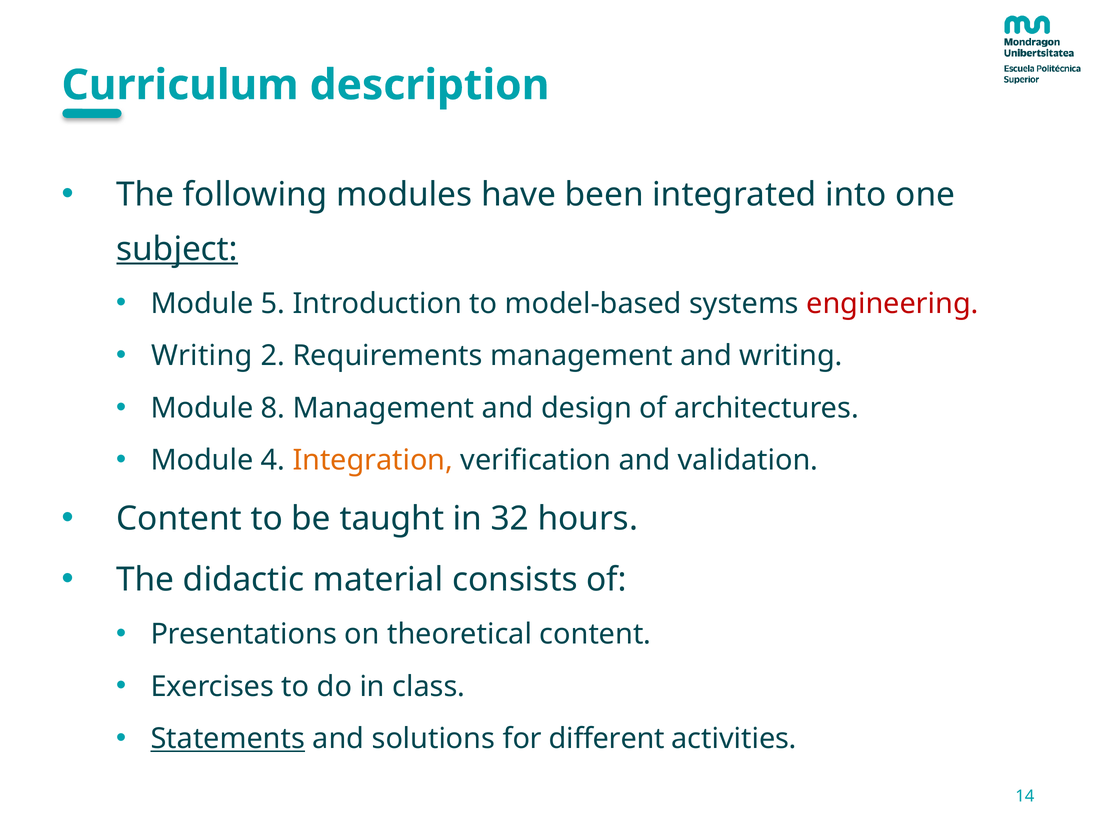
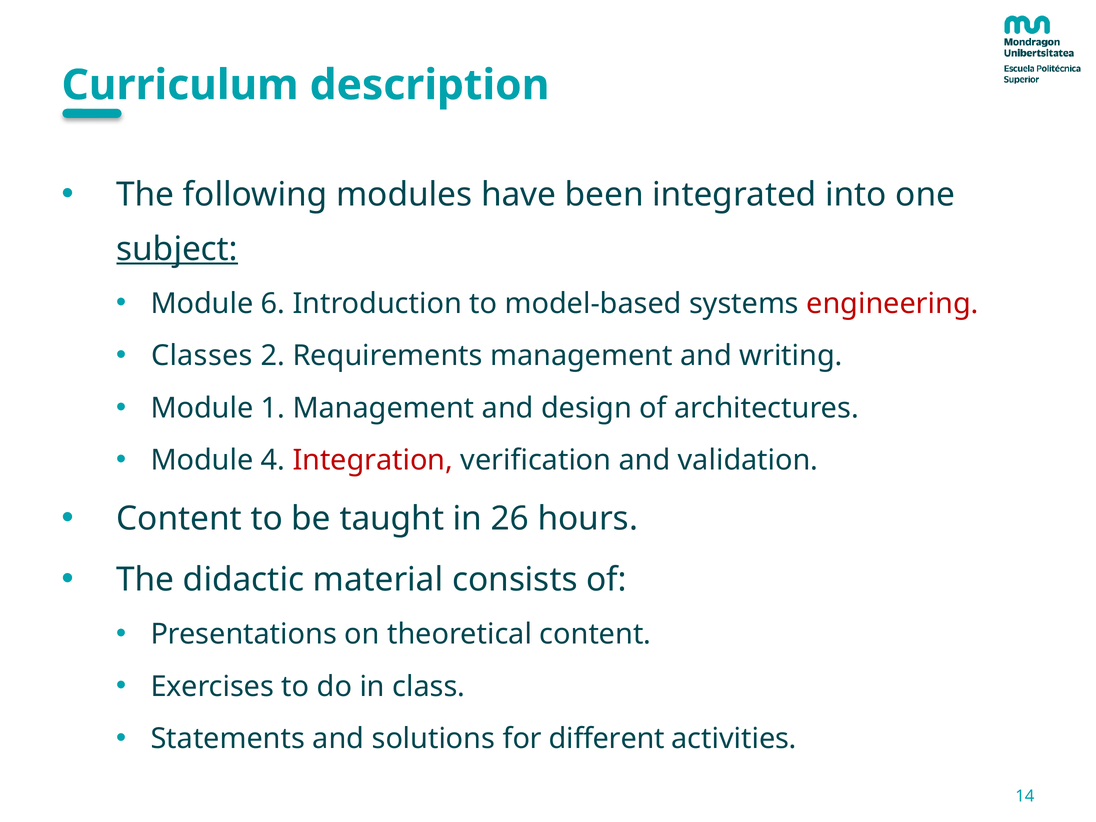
5: 5 -> 6 (273, 304)
Writing: Writing -> Classes (202, 356)
8: 8 -> 1 (273, 408)
Integration colour: orange -> red (373, 460)
32: 32 -> 26 (510, 519)
Statements underline: present -> none (228, 739)
